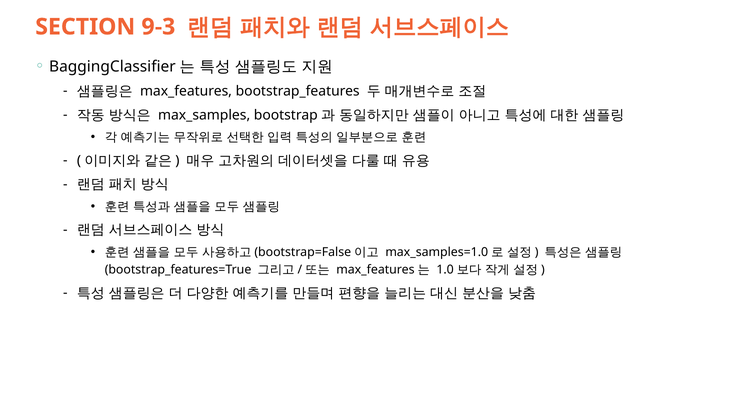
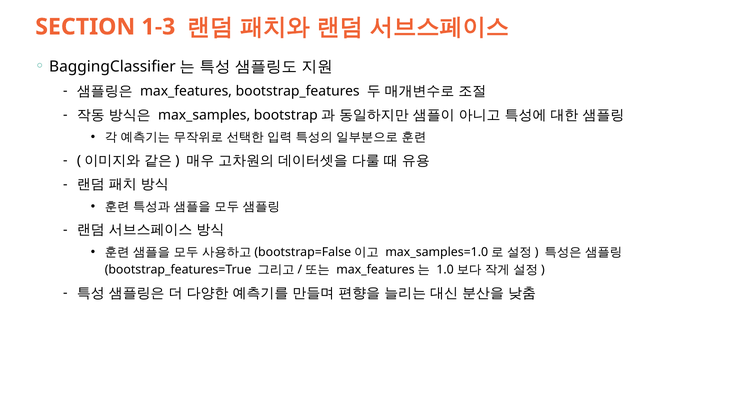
9-3: 9-3 -> 1-3 (158, 27)
